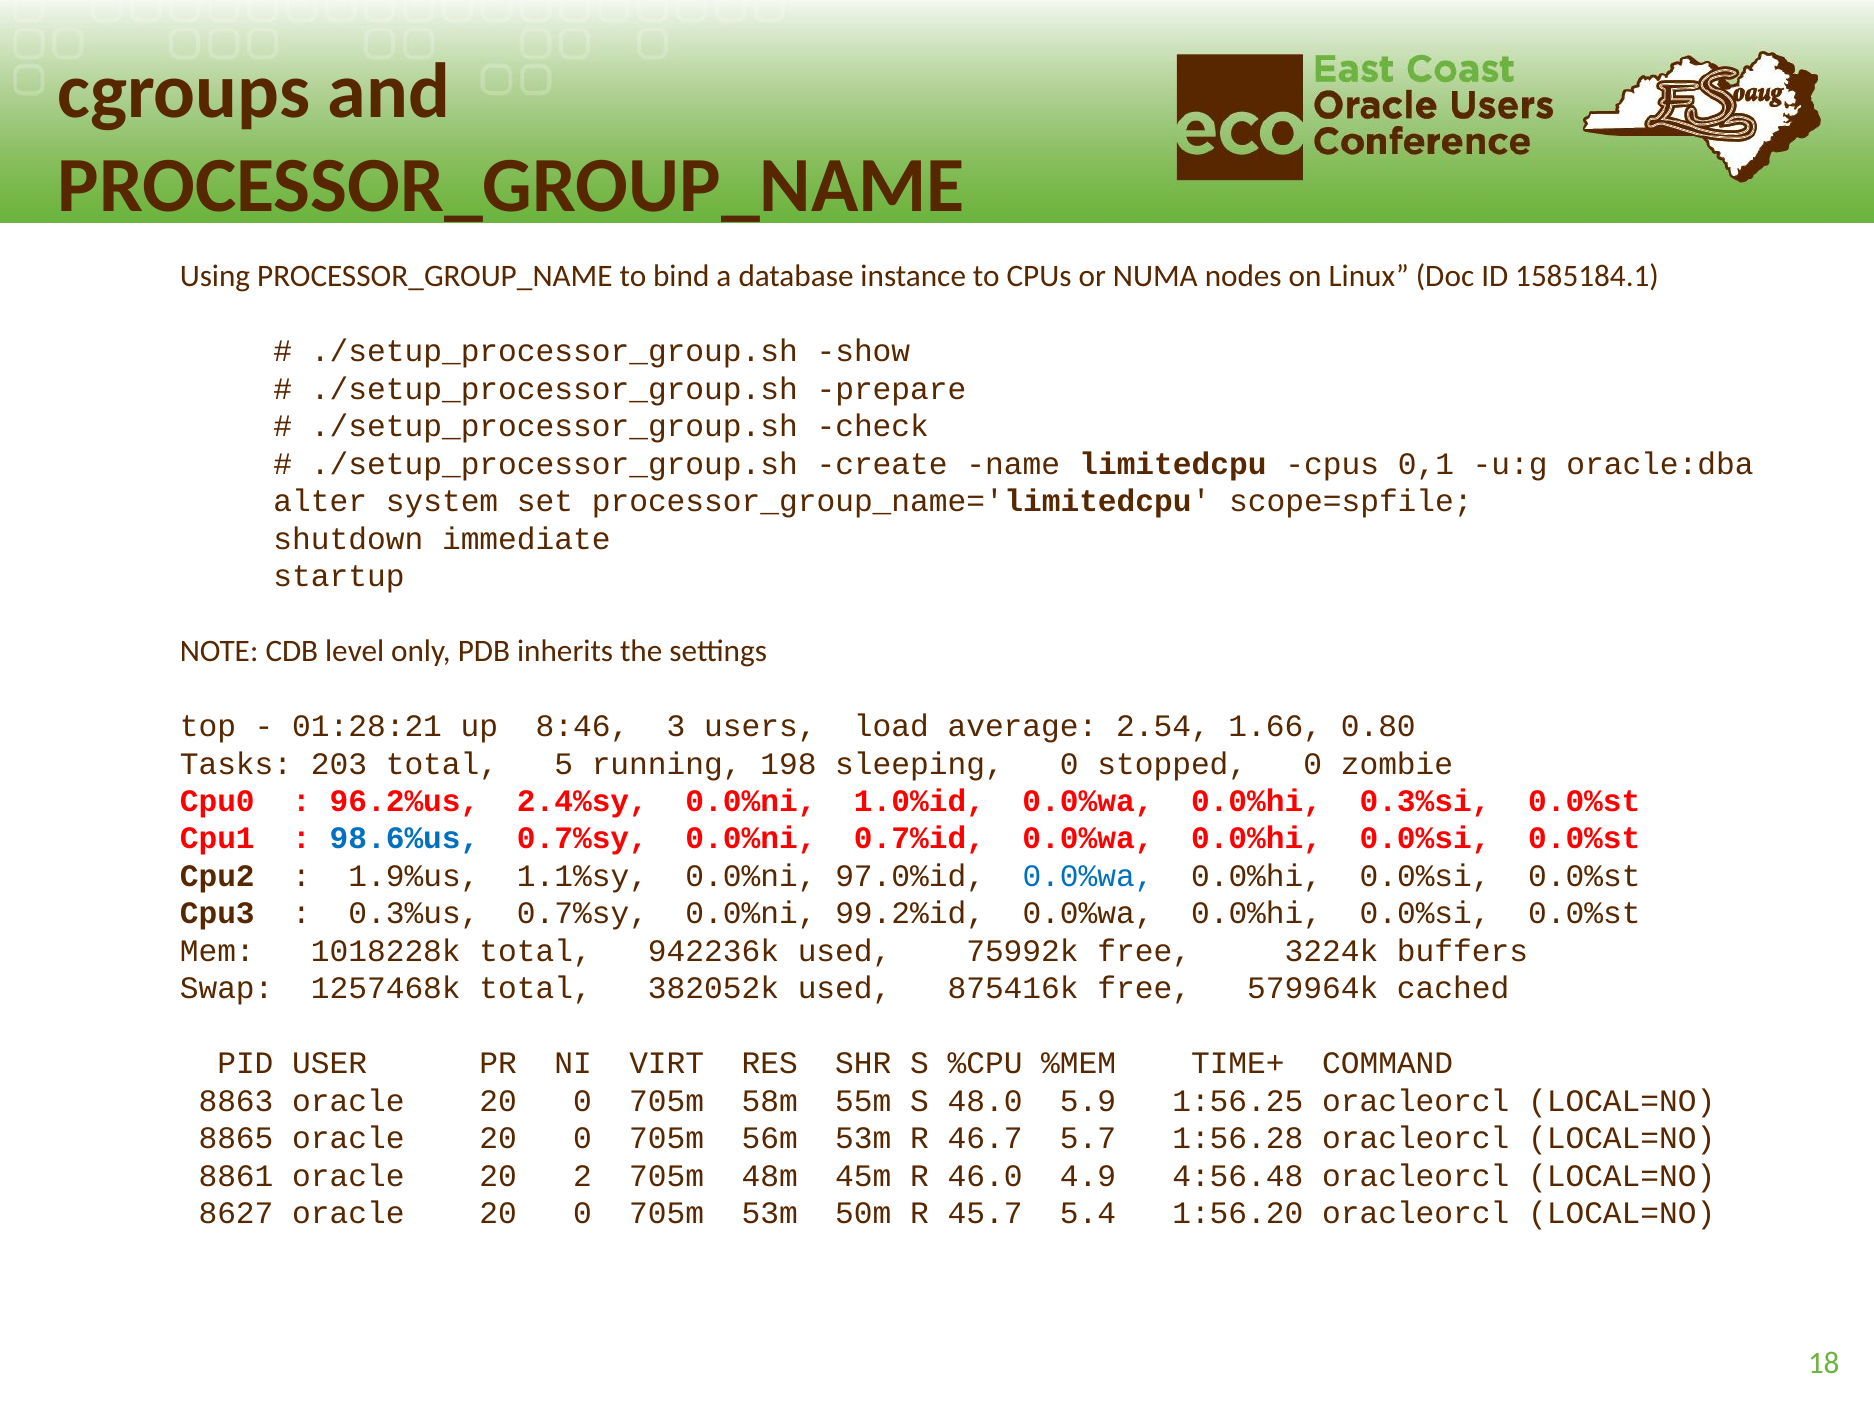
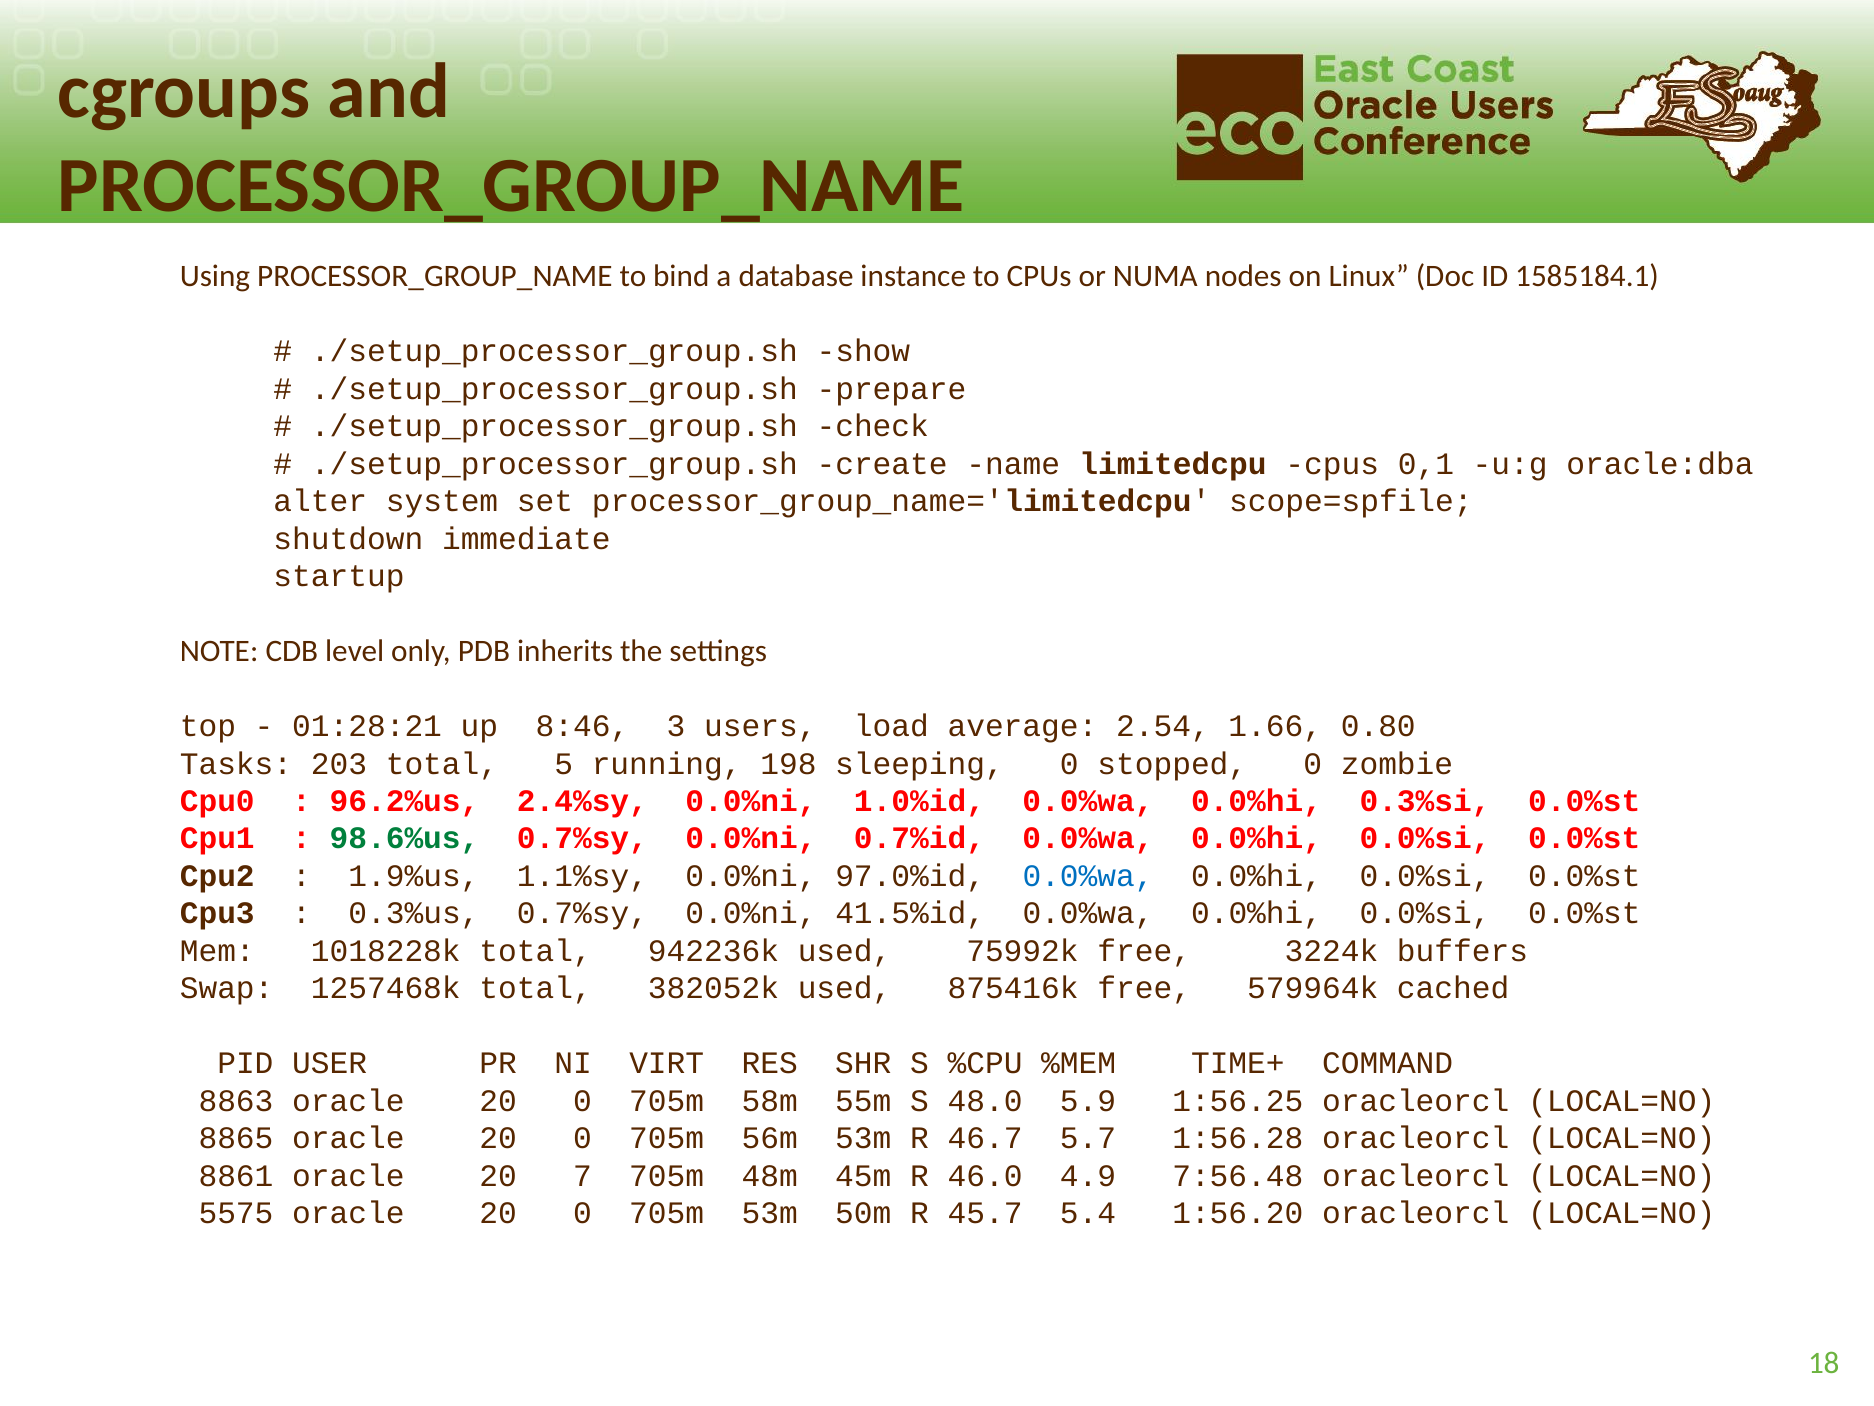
98.6%us colour: blue -> green (405, 838)
99.2%id: 99.2%id -> 41.5%id (910, 913)
2: 2 -> 7 (582, 1176)
4:56.48: 4:56.48 -> 7:56.48 (1238, 1176)
8627: 8627 -> 5575 (236, 1213)
